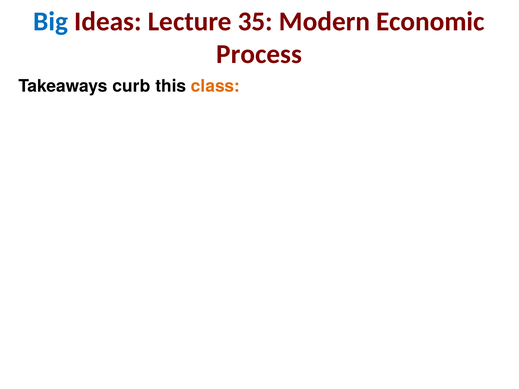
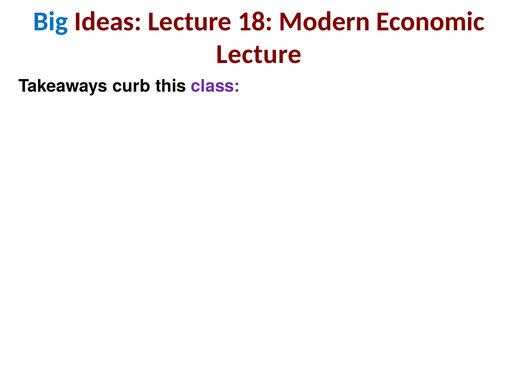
35: 35 -> 18 (255, 22)
Process: Process -> Lecture (259, 54)
class colour: orange -> purple (216, 86)
